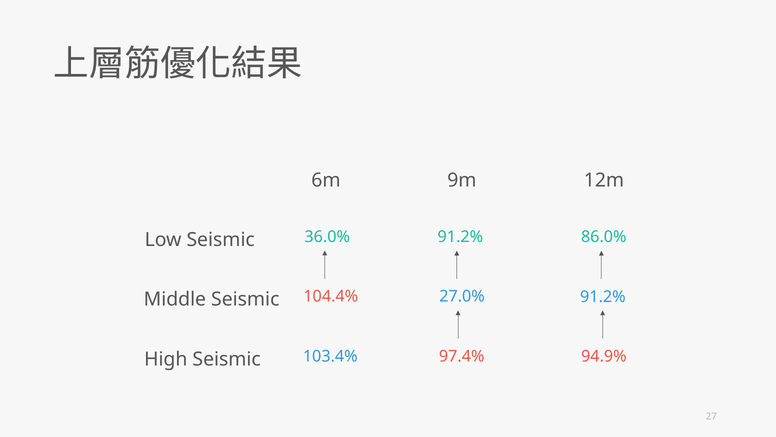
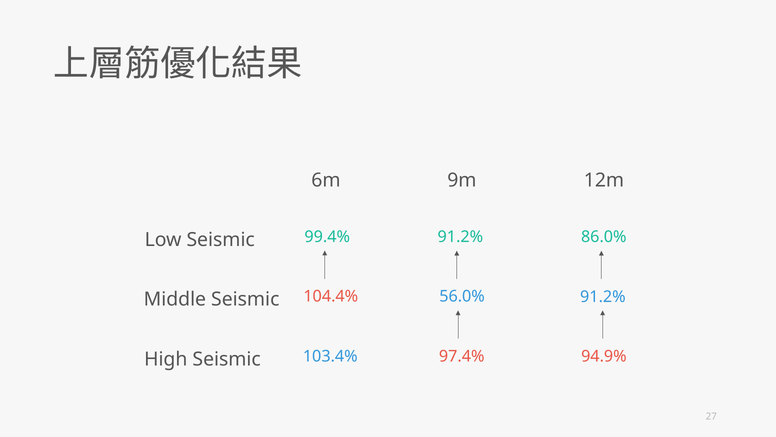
36.0%: 36.0% -> 99.4% (327, 236)
27.0%: 27.0% -> 56.0% (462, 296)
